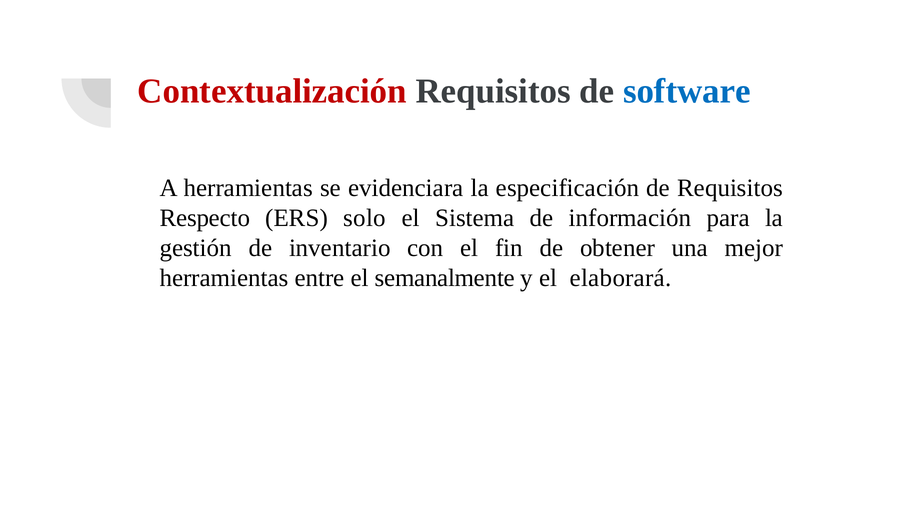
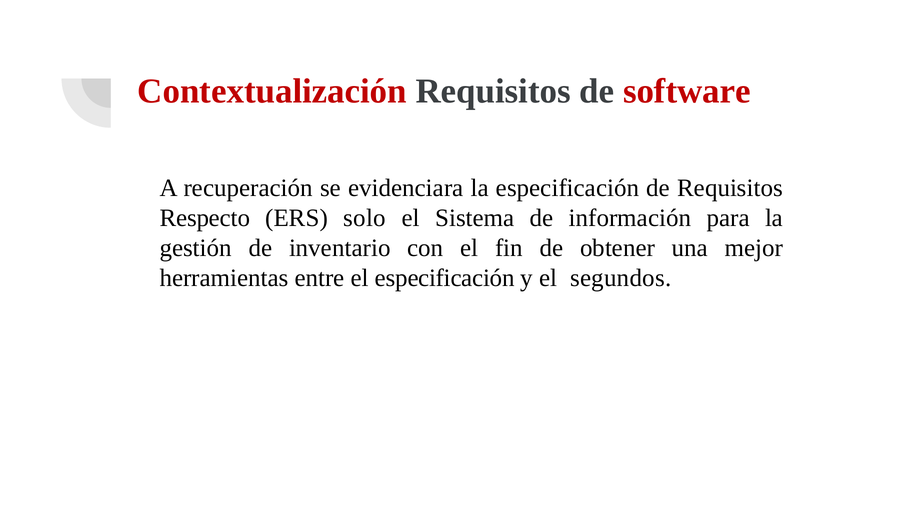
software colour: blue -> red (687, 91)
A herramientas: herramientas -> recuperación (248, 188)
el semanalmente: semanalmente -> especificación (445, 278)
elaborará: elaborará -> segundos (621, 278)
